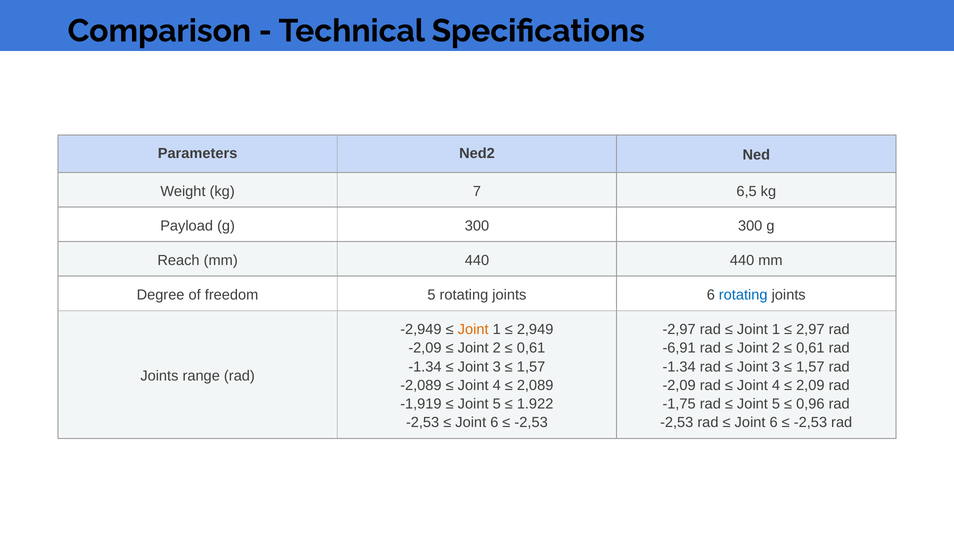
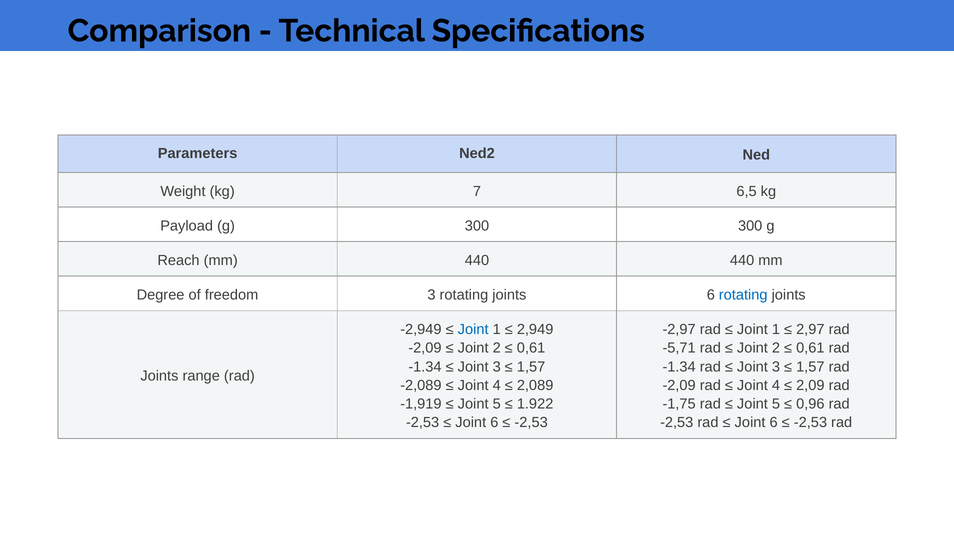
freedom 5: 5 -> 3 (432, 295)
Joint colour: orange -> blue (473, 329)
-6,91: -6,91 -> -5,71 (679, 348)
